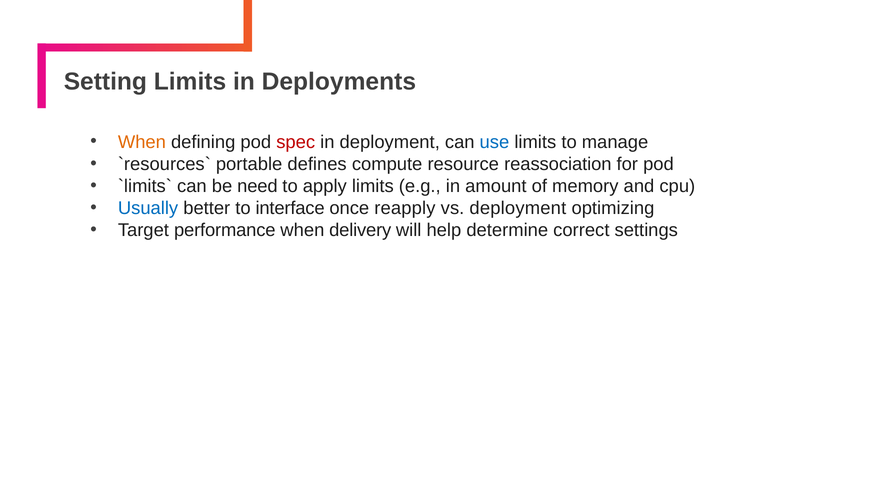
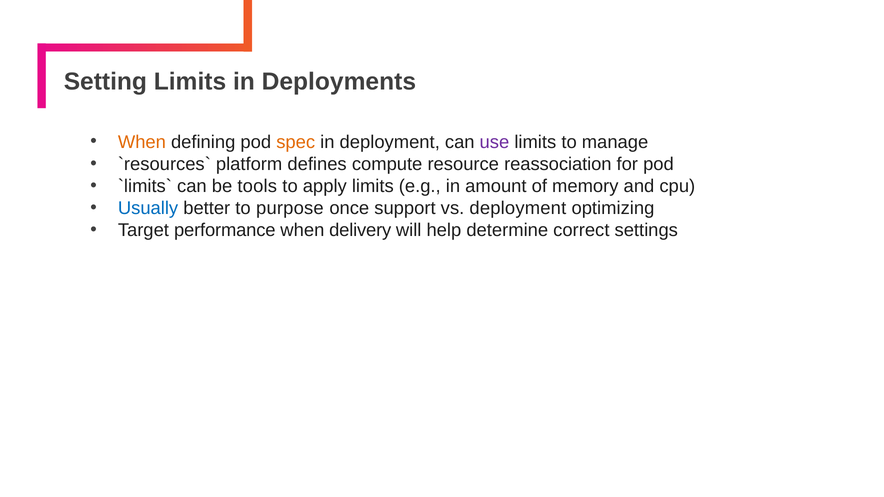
spec colour: red -> orange (296, 142)
use colour: blue -> purple (494, 142)
portable: portable -> platform (249, 164)
need: need -> tools (257, 186)
interface: interface -> purpose (290, 208)
reapply: reapply -> support (405, 208)
